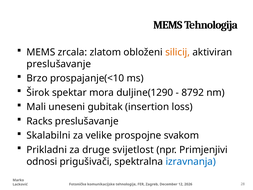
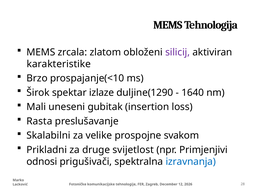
silicij colour: orange -> purple (178, 52)
preslušavanje: preslušavanje -> karakteristike (59, 64)
mora: mora -> izlaze (102, 92)
8792: 8792 -> 1640 (193, 92)
Racks: Racks -> Rasta (39, 121)
